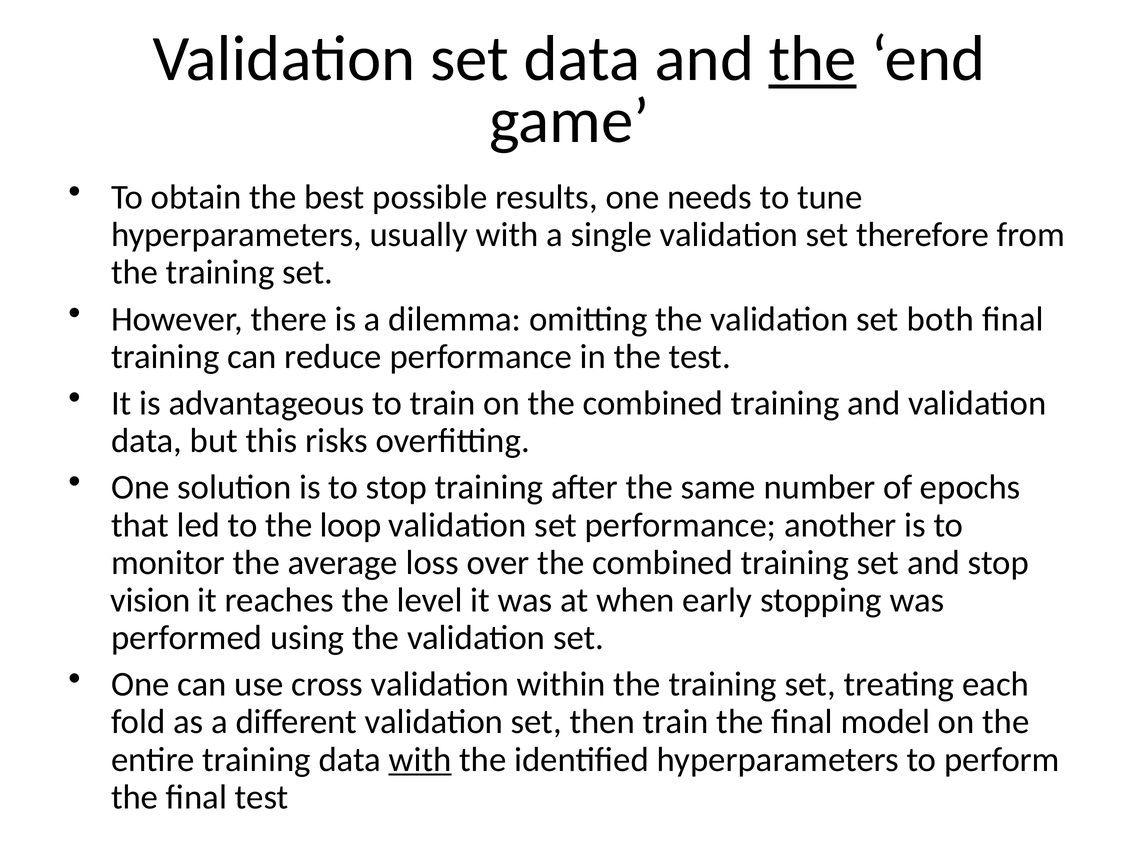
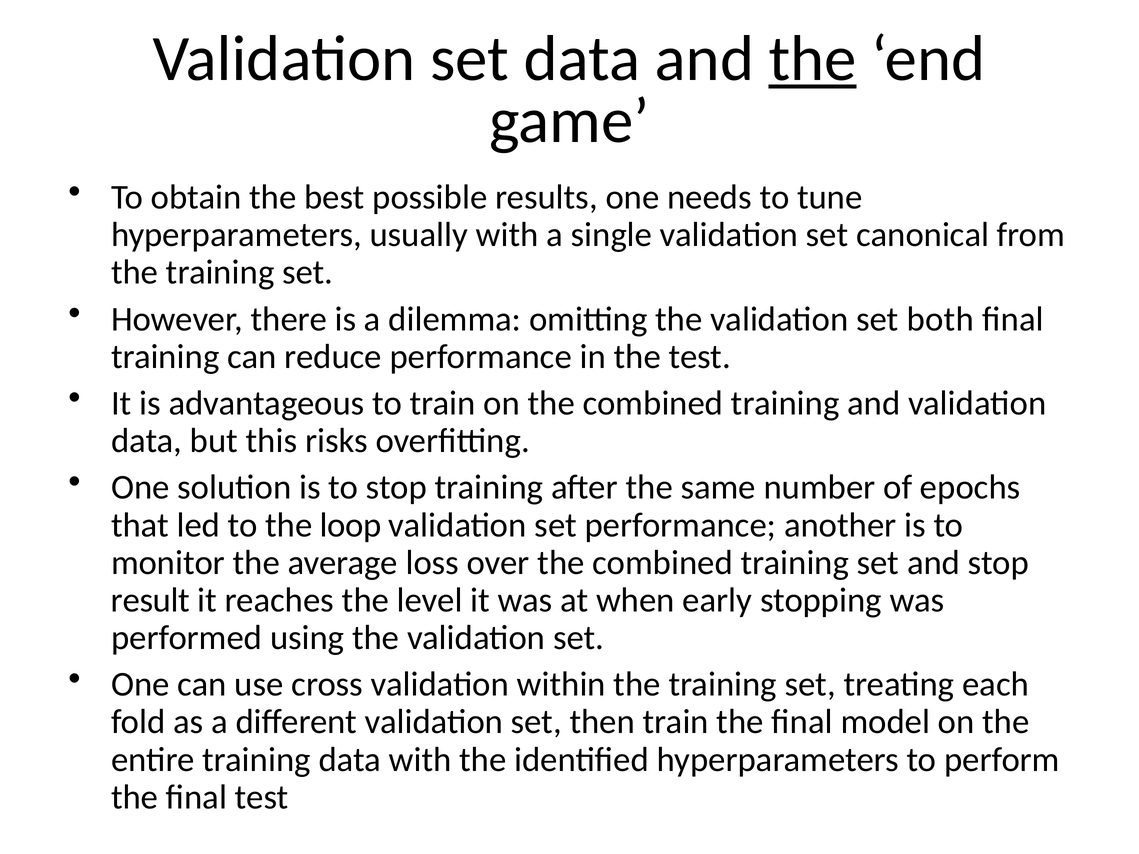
therefore: therefore -> canonical (923, 235)
vision: vision -> result (151, 600)
with underline: present -> none (420, 760)
